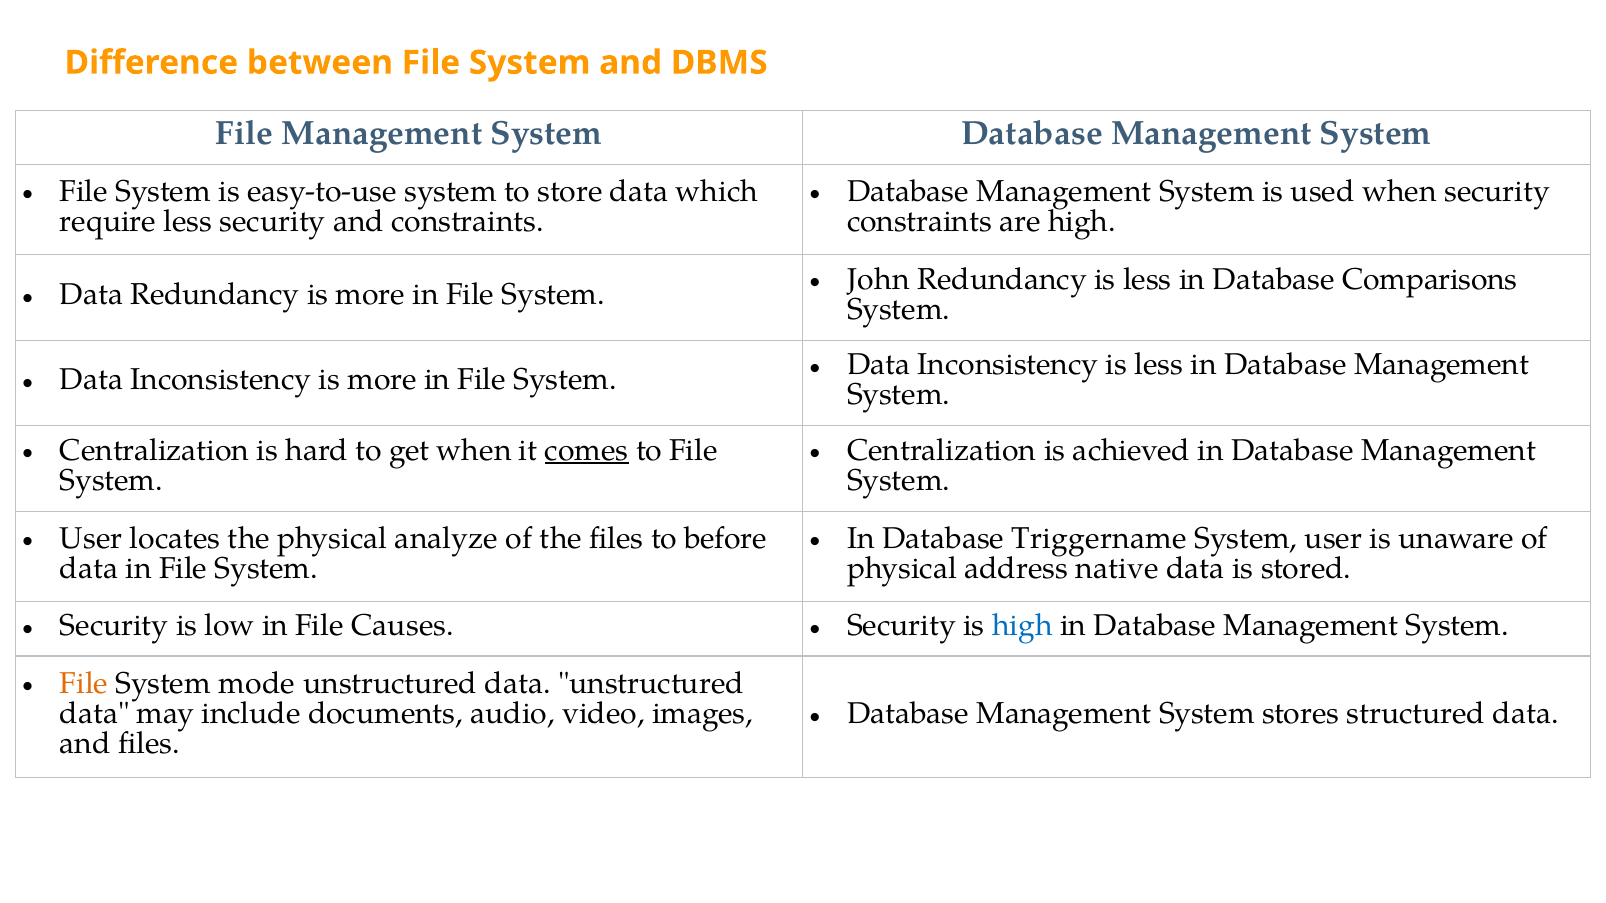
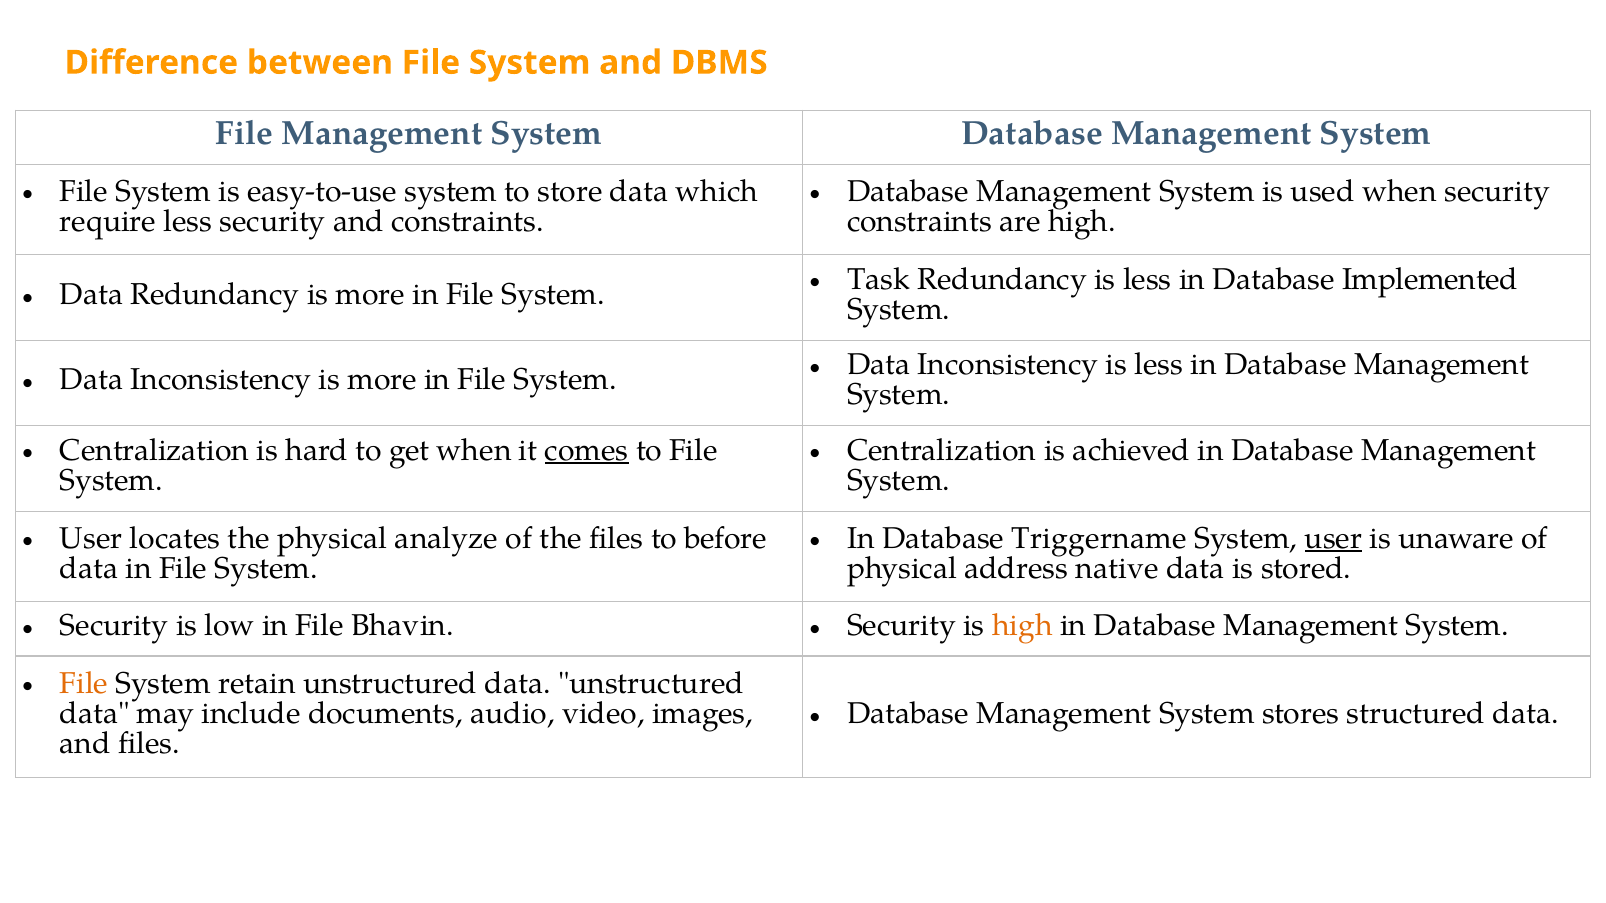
John: John -> Task (879, 279)
Comparisons: Comparisons -> Implemented (1430, 279)
user underline: none -> present (1334, 538)
Causes: Causes -> Bhavin (403, 626)
high colour: blue -> orange (1022, 626)
mode: mode -> retain (257, 684)
